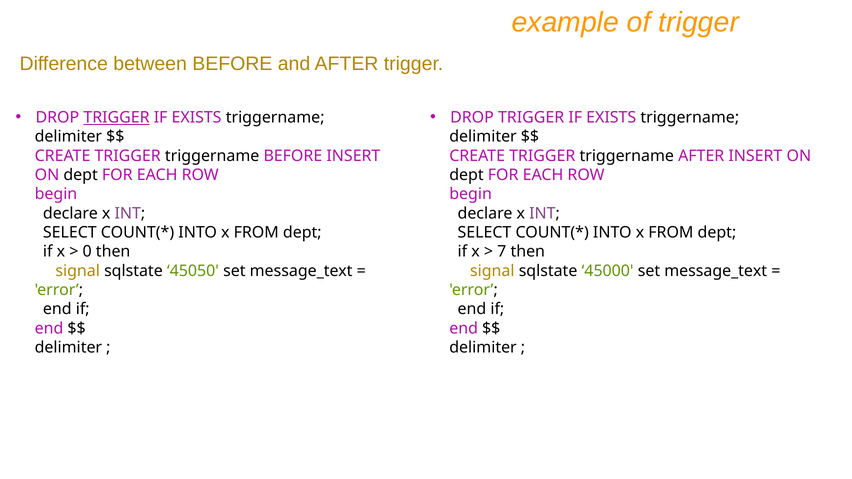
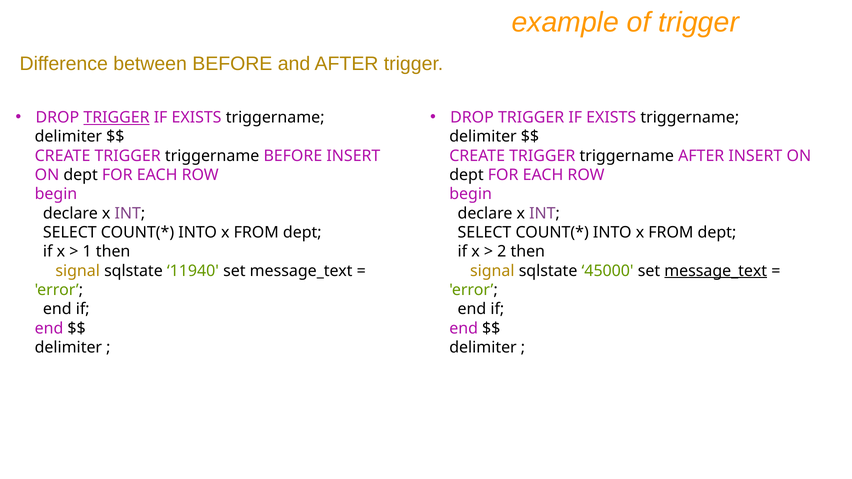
0: 0 -> 1 (87, 252)
7: 7 -> 2 (502, 252)
45050: 45050 -> 11940 (193, 271)
message_text underline: none -> present (716, 271)
